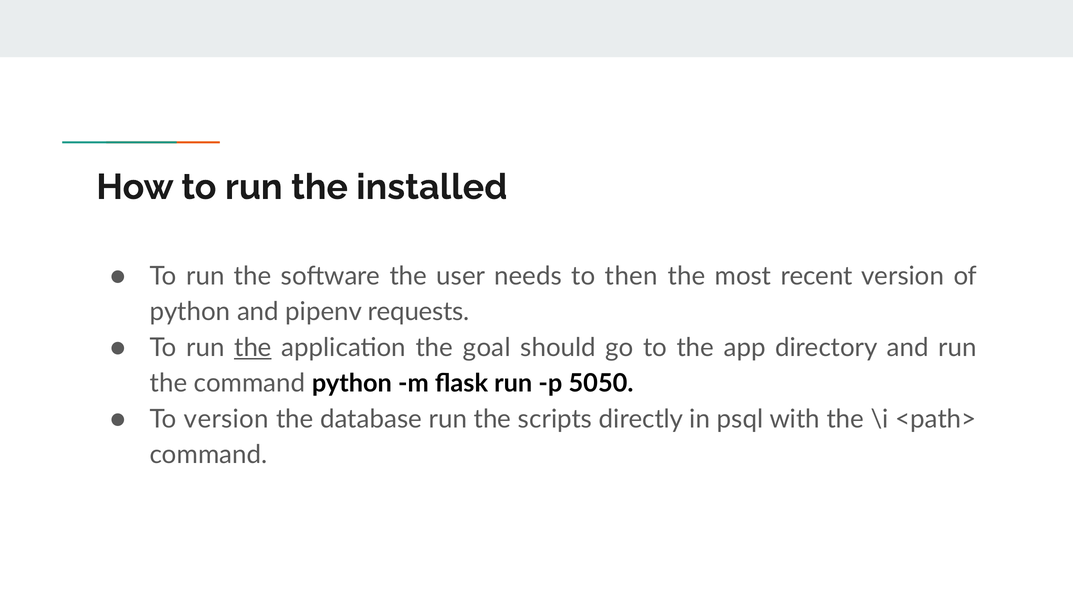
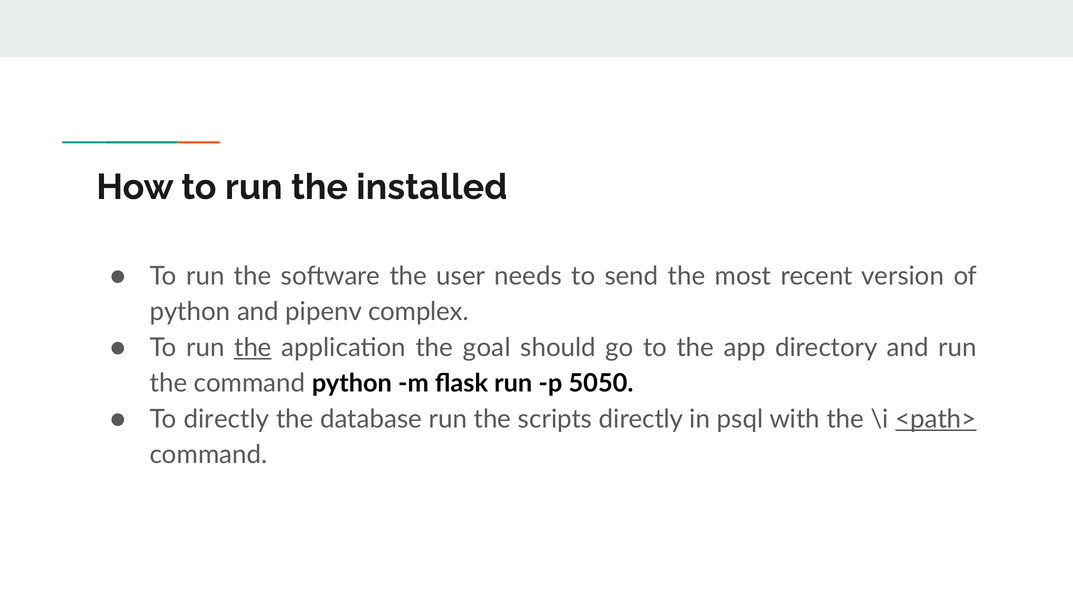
then: then -> send (631, 276)
requests: requests -> complex (418, 312)
To version: version -> directly (226, 419)
<path> underline: none -> present (936, 419)
